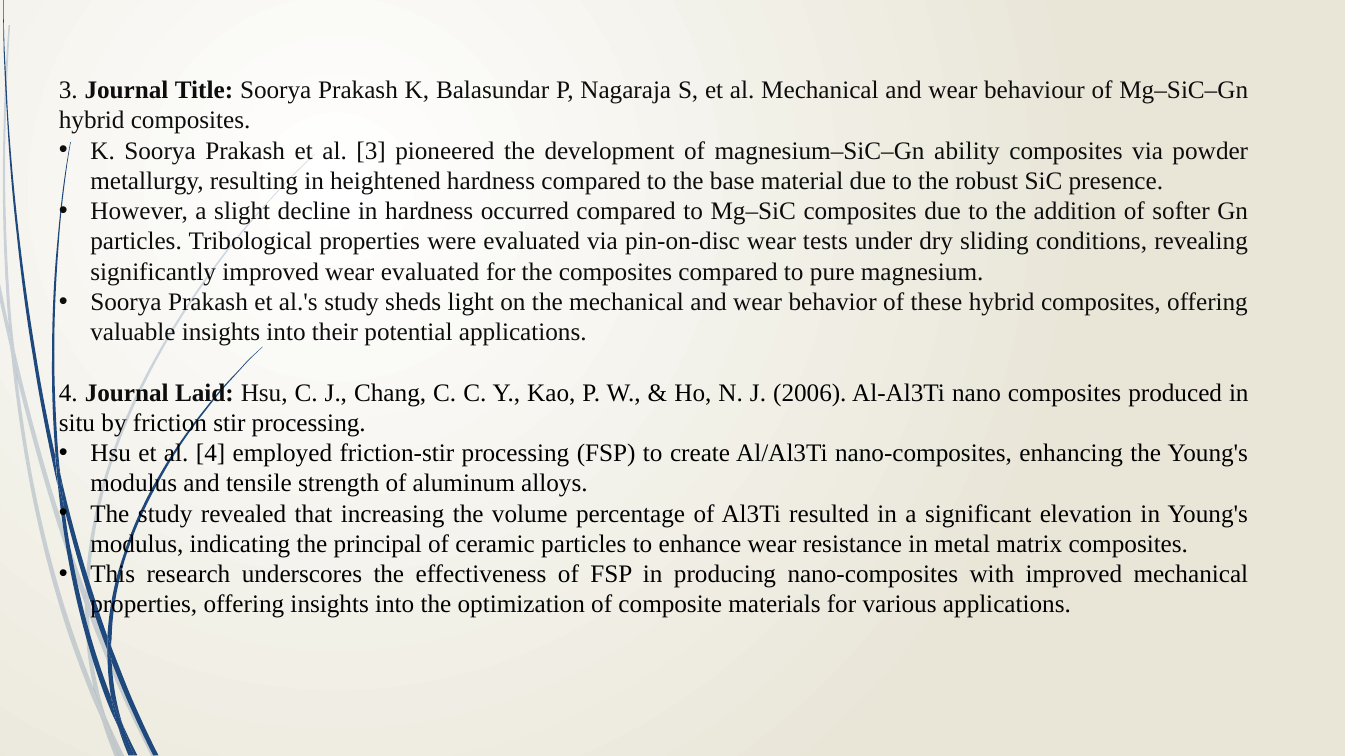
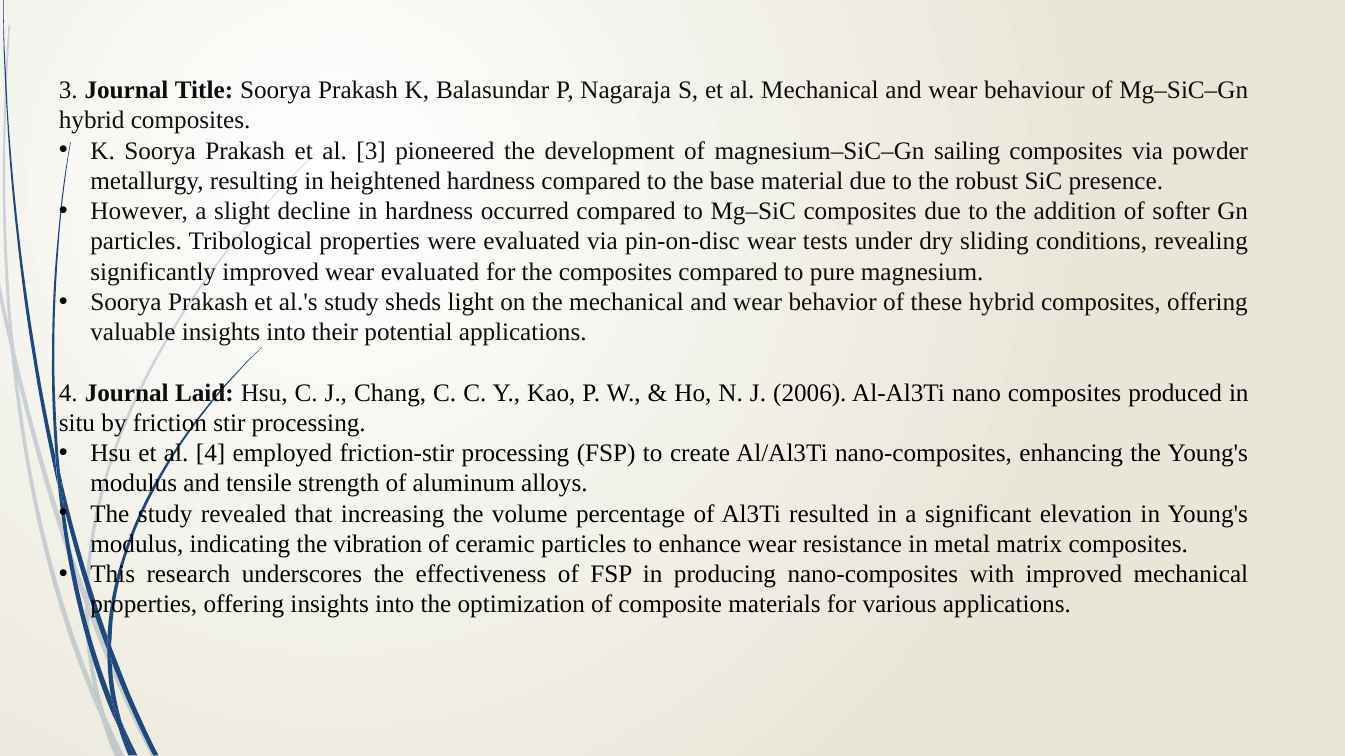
ability: ability -> sailing (967, 151)
principal: principal -> vibration (378, 544)
